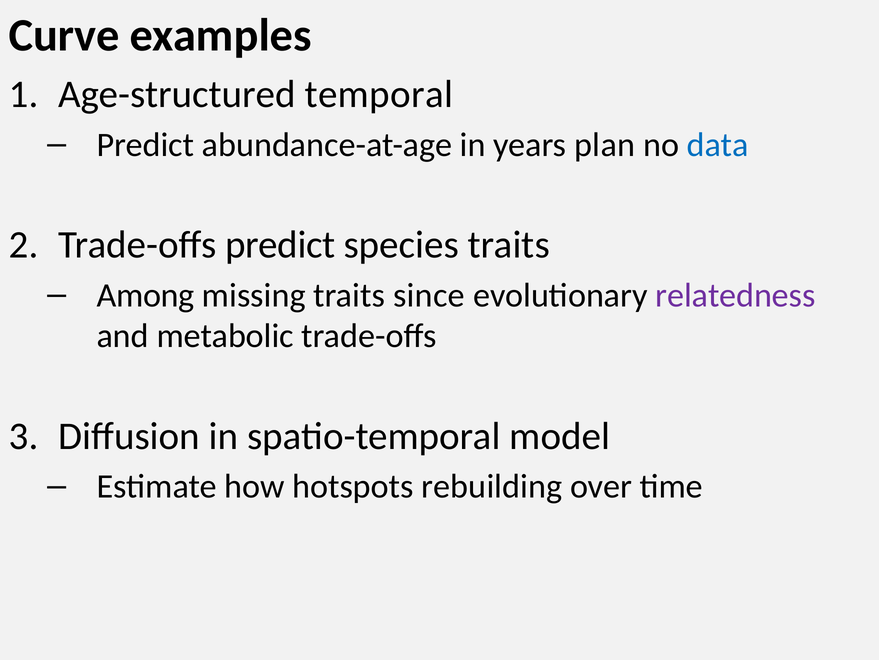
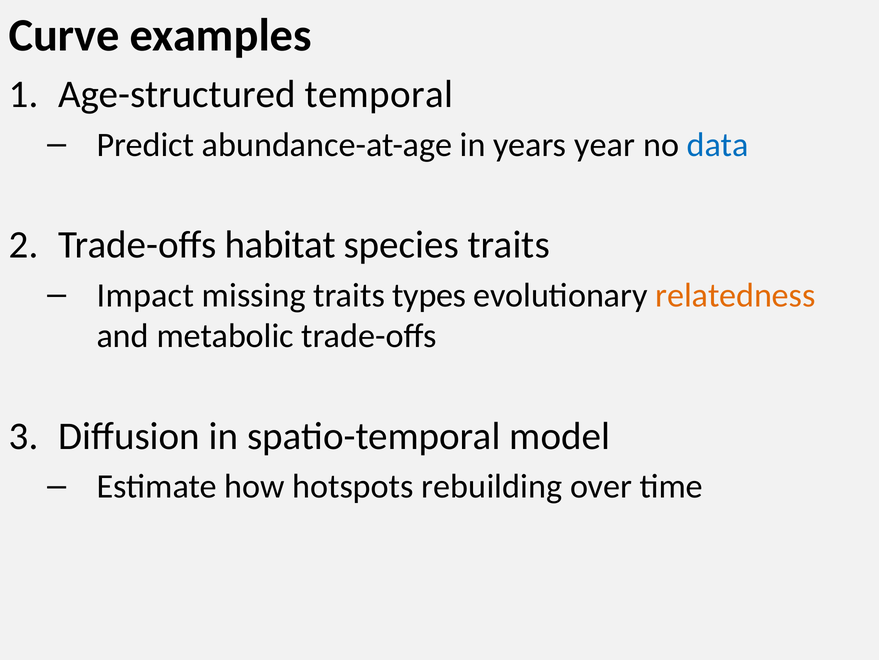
plan: plan -> year (605, 145)
Trade-offs predict: predict -> habitat (280, 244)
Among: Among -> Impact (145, 295)
since: since -> types (429, 295)
relatedness colour: purple -> orange (735, 295)
